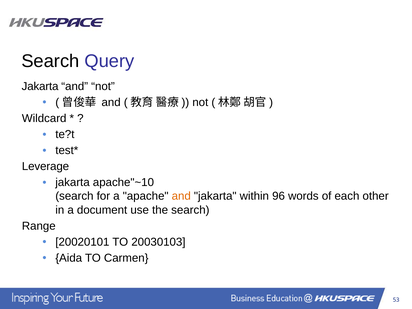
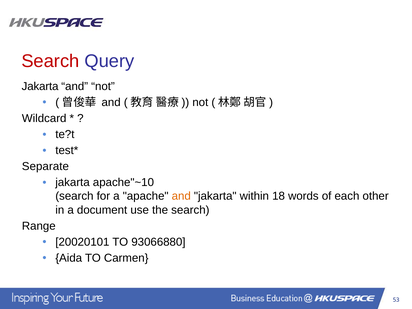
Search colour: black -> red (50, 61)
Leverage: Leverage -> Separate (45, 166)
96: 96 -> 18 (279, 196)
20030103: 20030103 -> 93066880 (158, 242)
